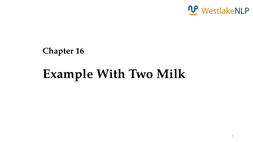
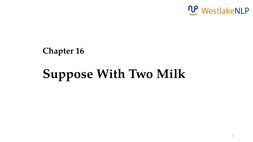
Example: Example -> Suppose (68, 74)
